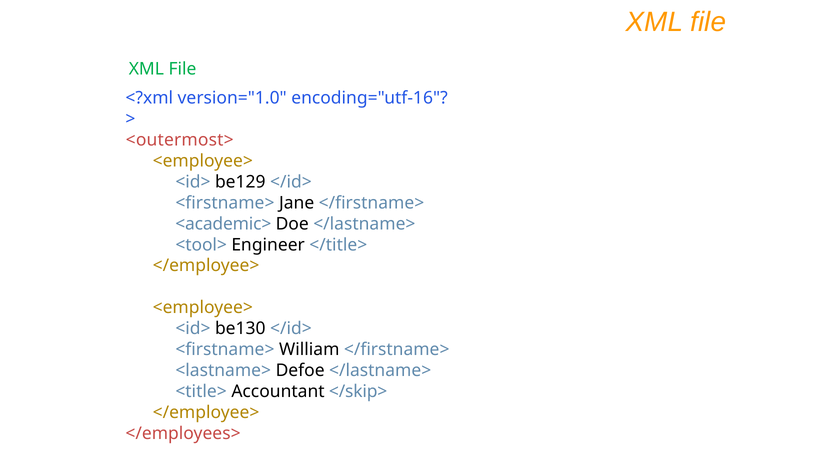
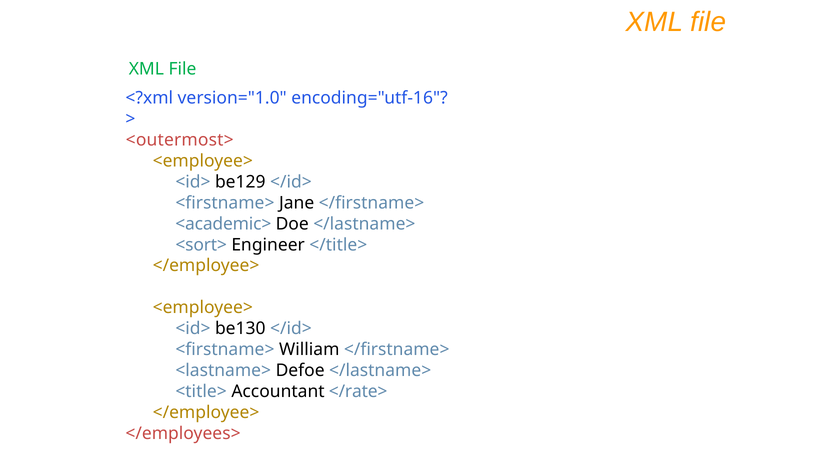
<tool>: <tool> -> <sort> (201, 245)
</skip>: </skip> -> </rate> (358, 391)
